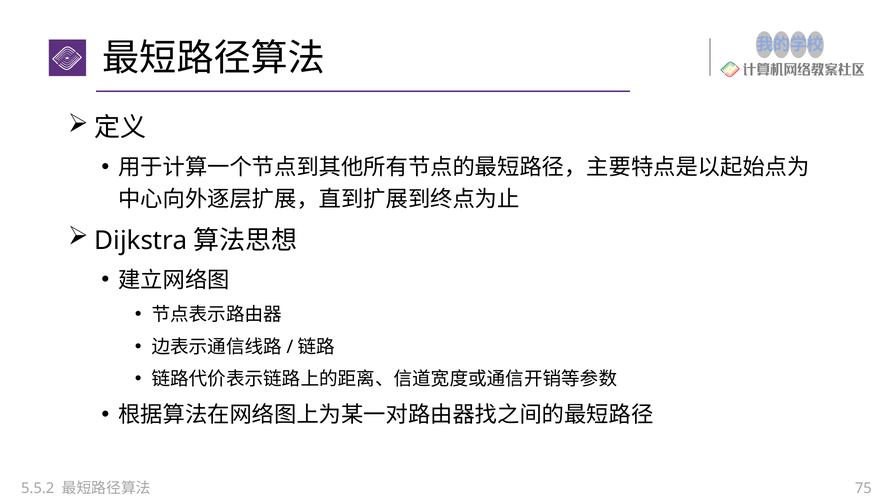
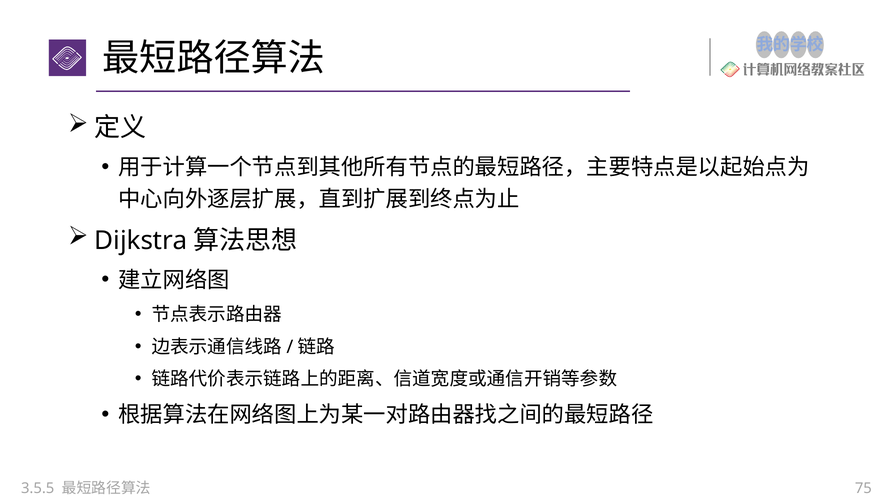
5.5.2: 5.5.2 -> 3.5.5 (38, 488)
